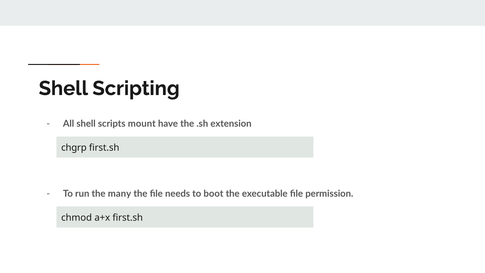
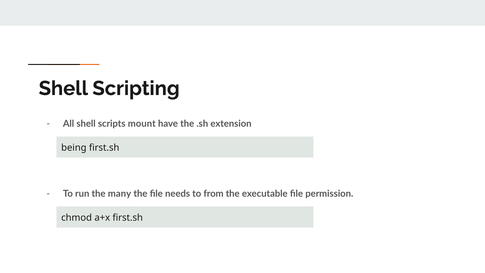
chgrp: chgrp -> being (74, 148)
boot: boot -> from (214, 194)
